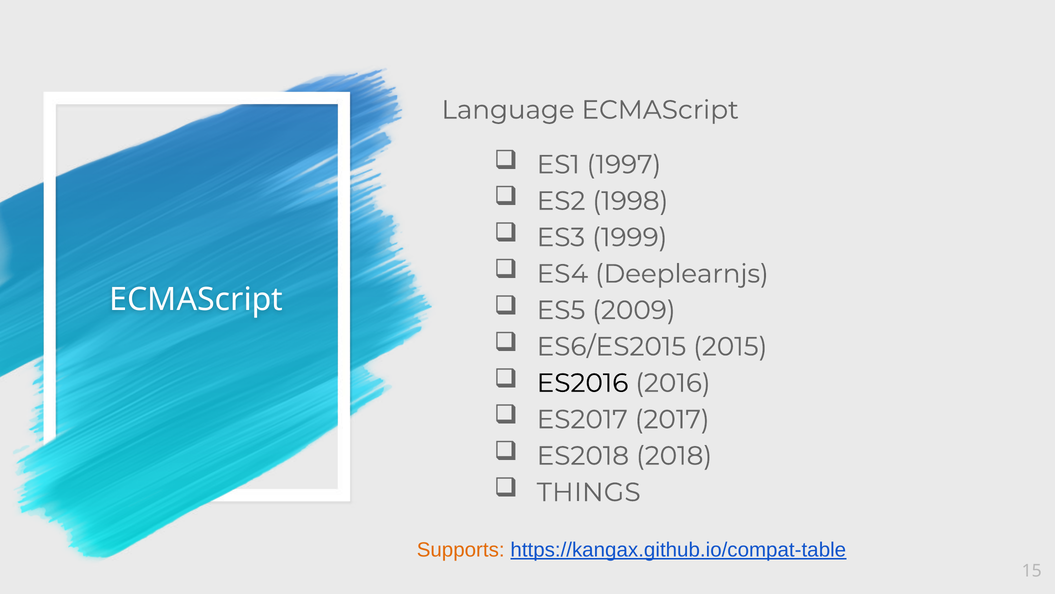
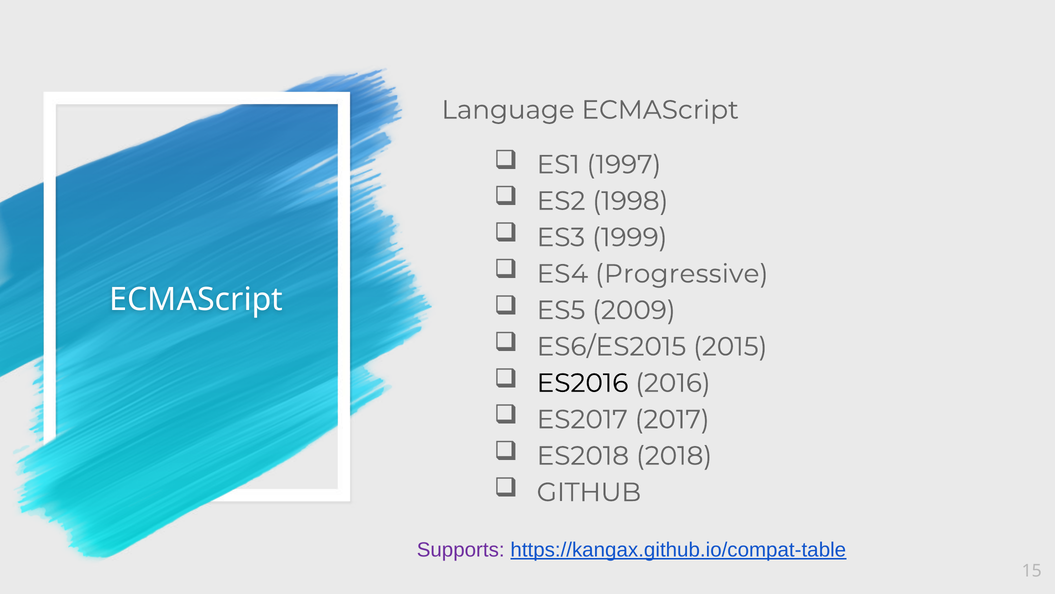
Deeplearnjs: Deeplearnjs -> Progressive (682, 274)
THINGS: THINGS -> GITHUB (589, 492)
Supports colour: orange -> purple (461, 549)
